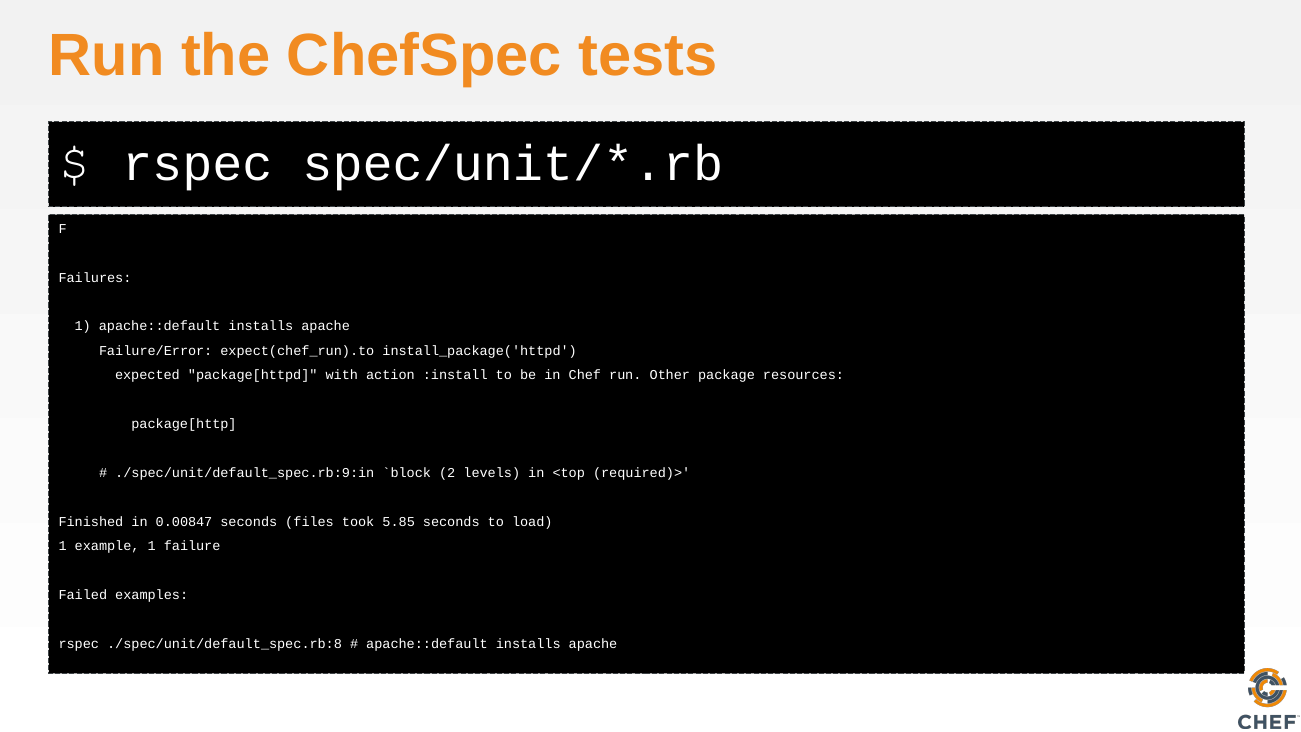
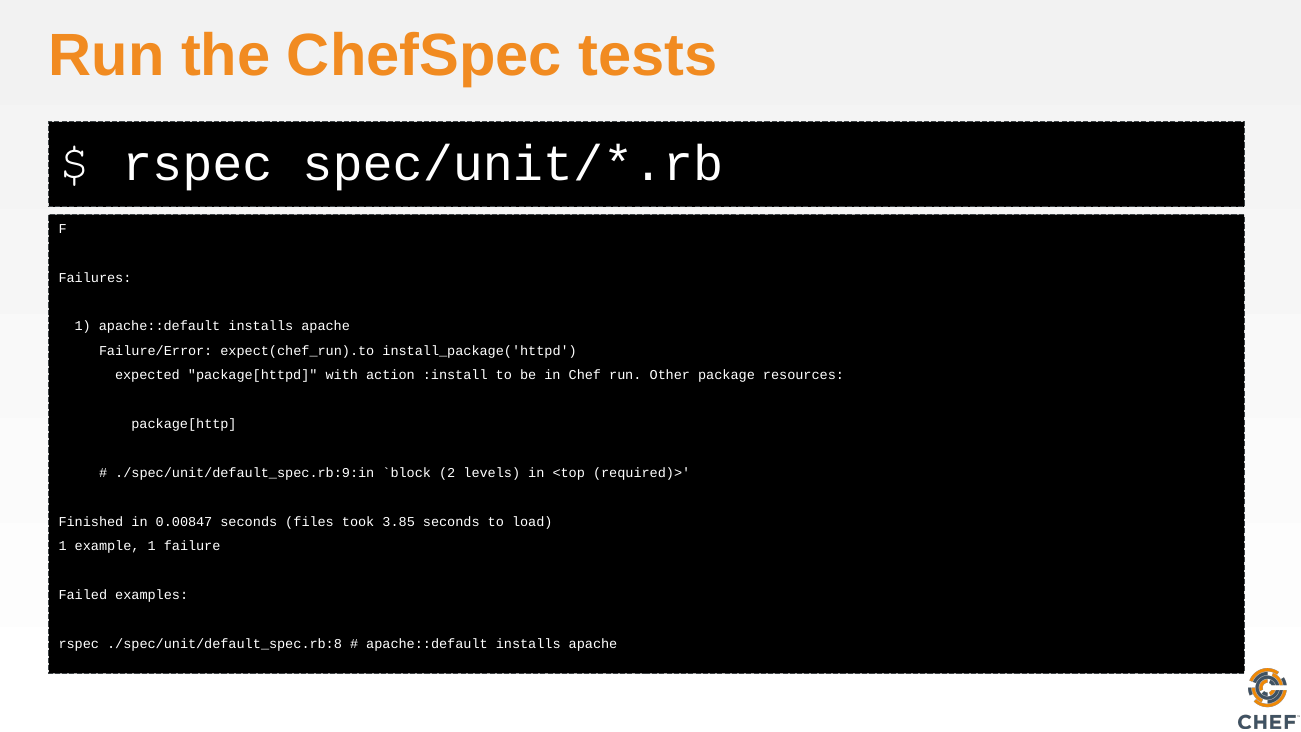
5.85: 5.85 -> 3.85 (399, 522)
